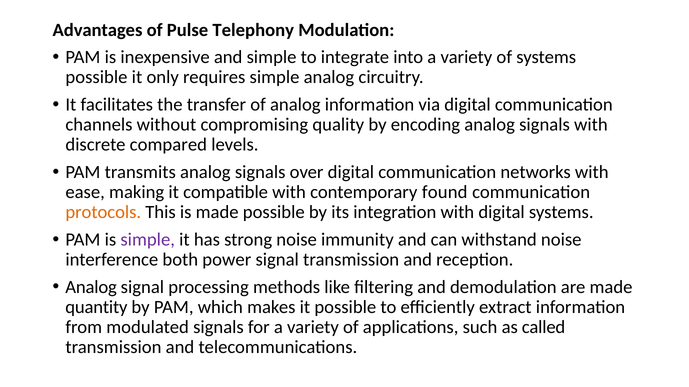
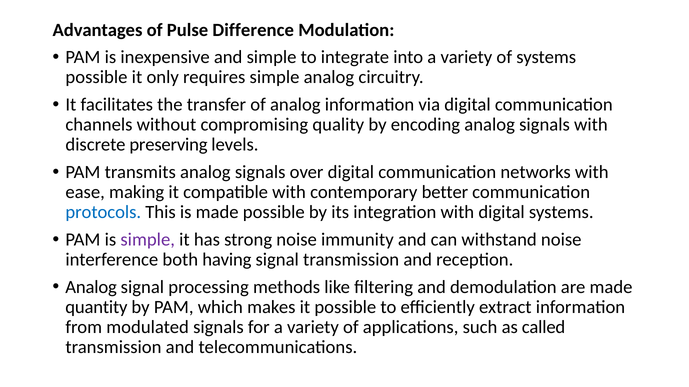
Telephony: Telephony -> Difference (253, 30)
compared: compared -> preserving (168, 145)
found: found -> better (445, 192)
protocols colour: orange -> blue (103, 213)
power: power -> having (227, 260)
